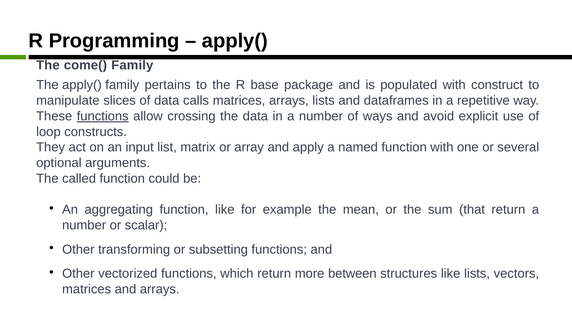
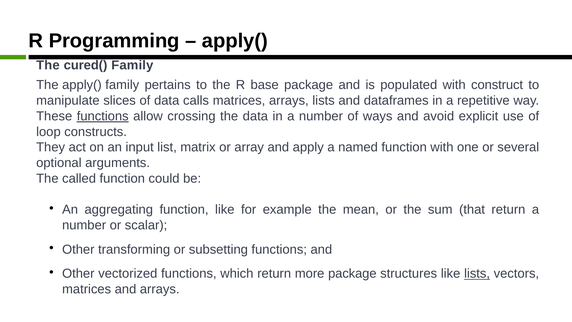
come(: come( -> cured( (86, 65)
more between: between -> package (352, 273)
lists underline: none -> present (477, 273)
